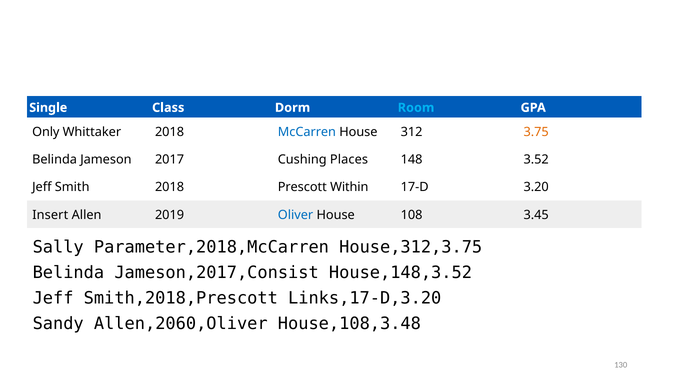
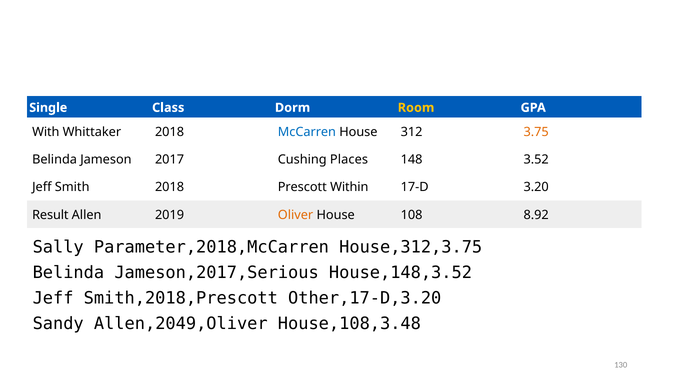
Room colour: light blue -> yellow (416, 108)
Only: Only -> With (46, 132)
Insert: Insert -> Result (50, 215)
Oliver colour: blue -> orange (296, 215)
3.45: 3.45 -> 8.92 (536, 215)
Jameson,2017,Consist: Jameson,2017,Consist -> Jameson,2017,Serious (217, 273)
Links,17-D,3.20: Links,17-D,3.20 -> Other,17-D,3.20 (365, 298)
Allen,2060,Oliver: Allen,2060,Oliver -> Allen,2049,Oliver (181, 323)
